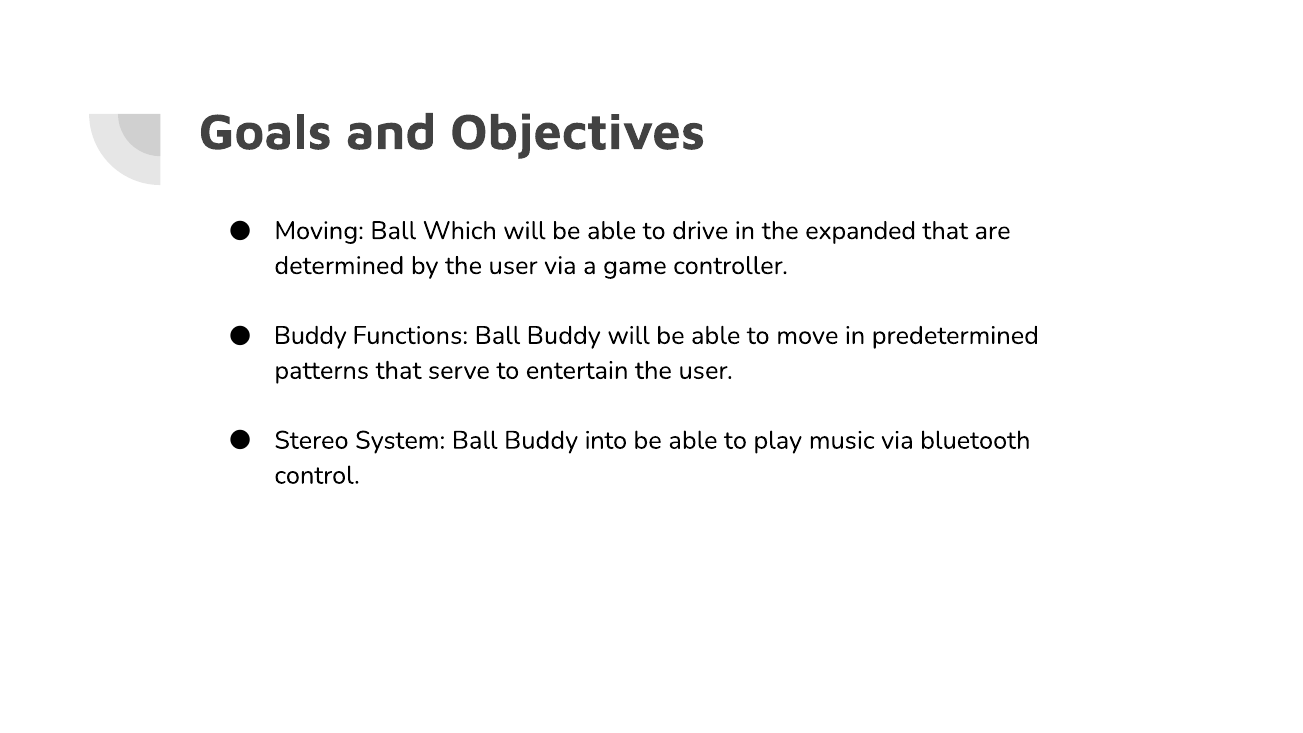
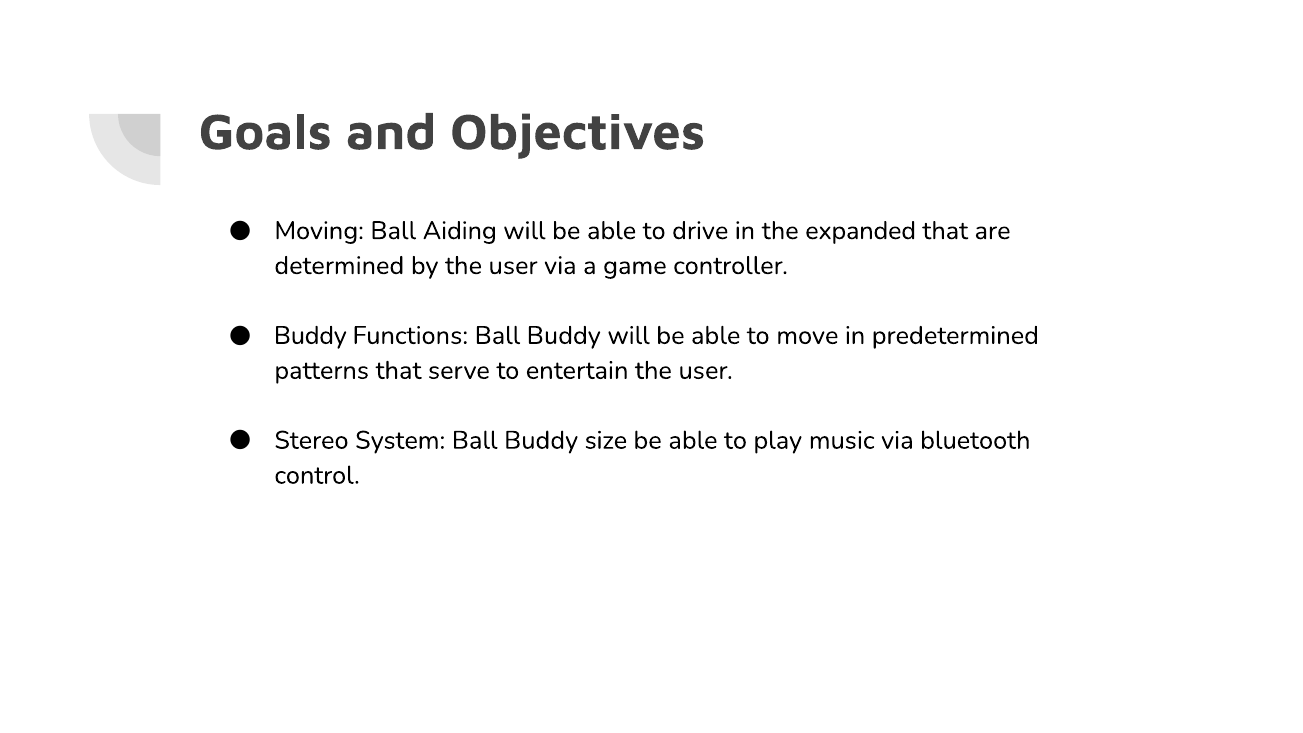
Which: Which -> Aiding (460, 231)
into: into -> size (606, 440)
